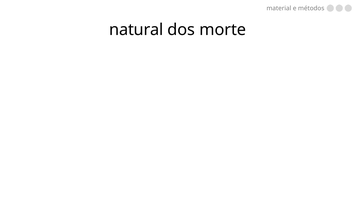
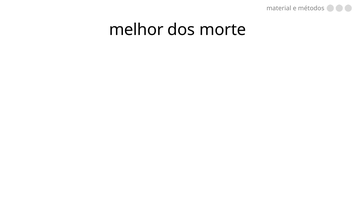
natural: natural -> melhor (136, 30)
